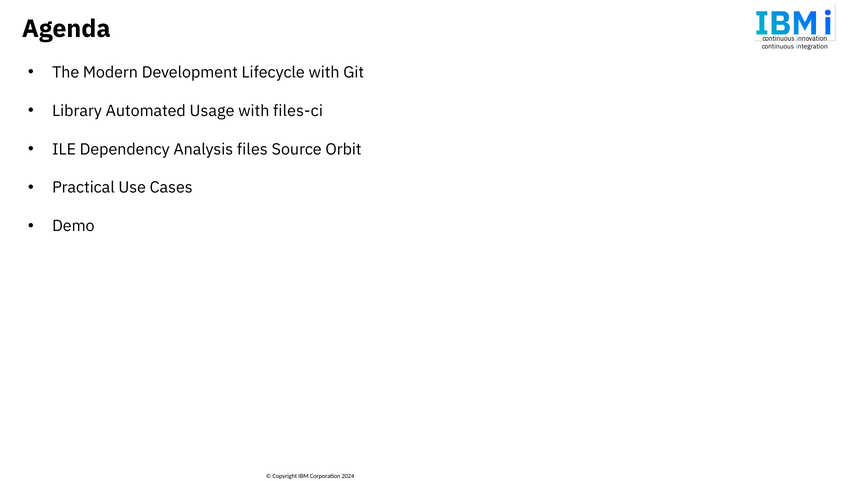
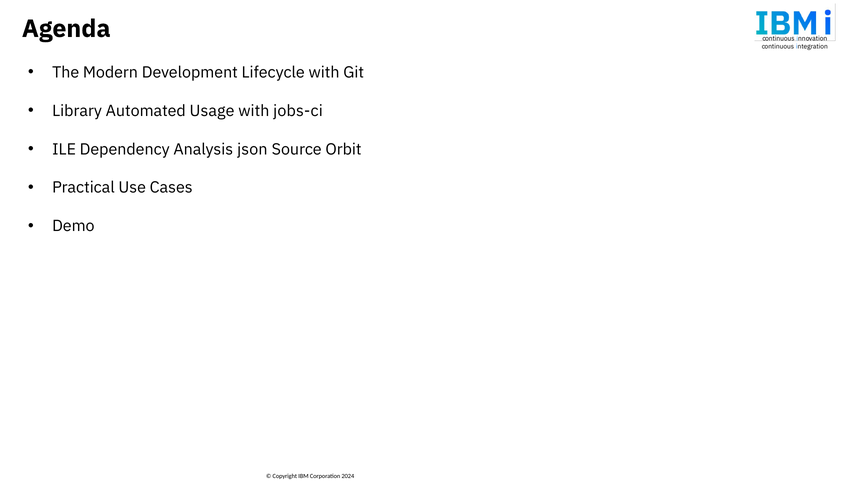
files-ci: files-ci -> jobs-ci (298, 111)
files: files -> json (252, 149)
